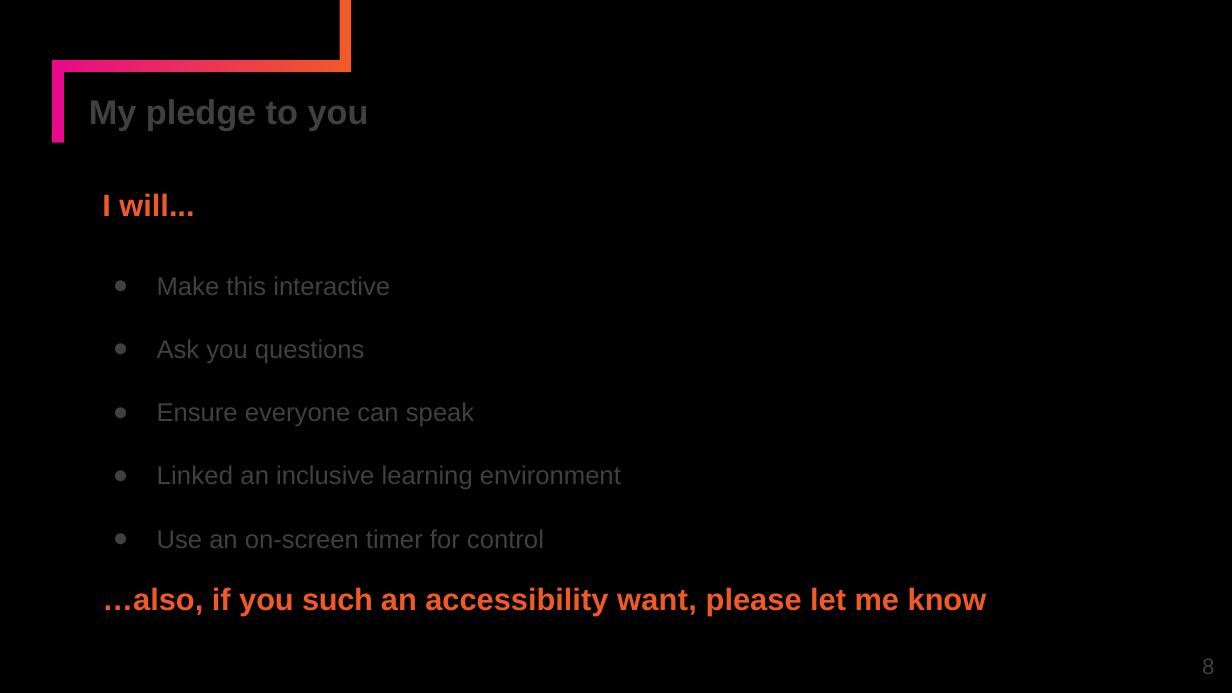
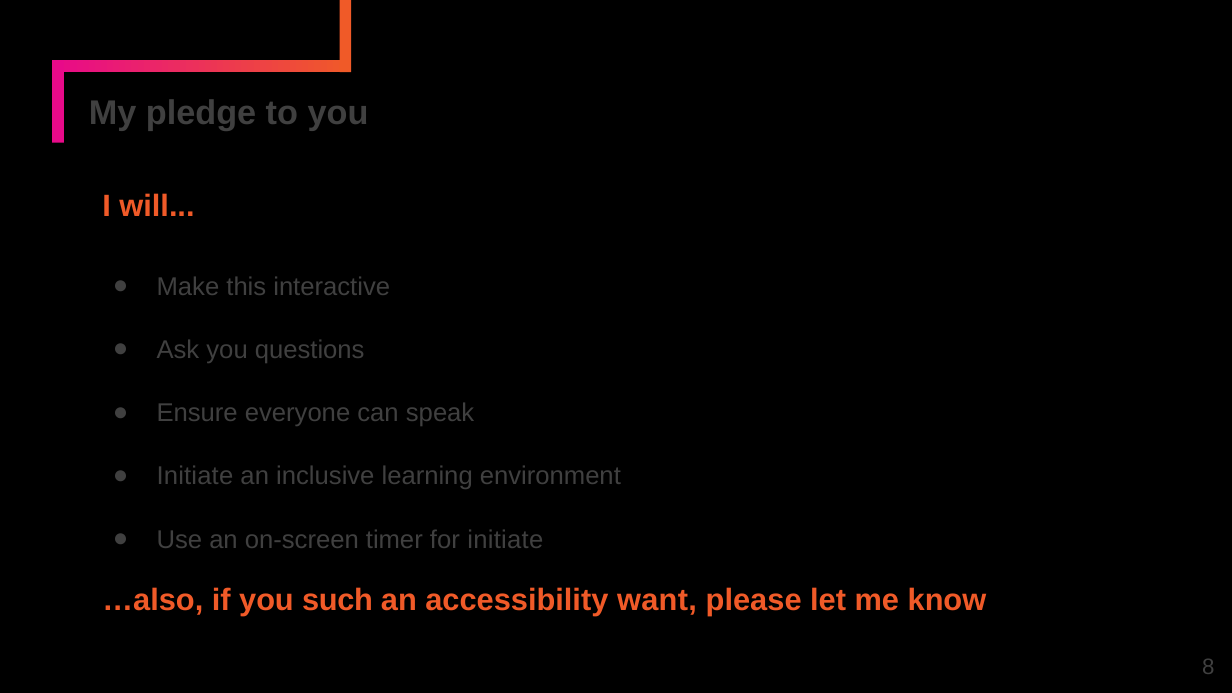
Linked: Linked -> Initiate (195, 477)
for control: control -> initiate (505, 540)
